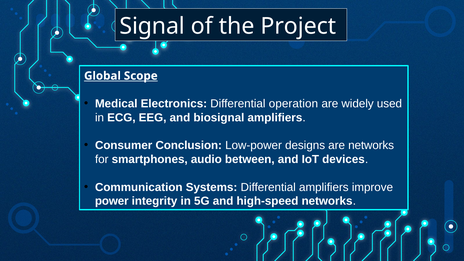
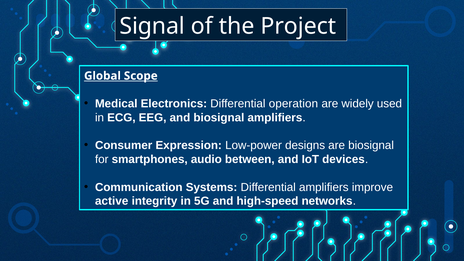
Conclusion: Conclusion -> Expression (189, 145)
are networks: networks -> biosignal (371, 145)
power: power -> active (112, 201)
